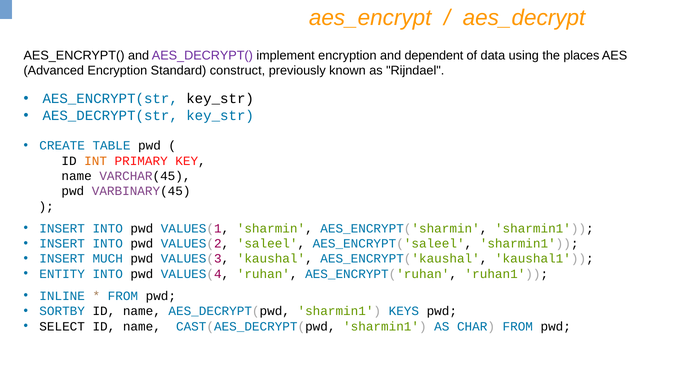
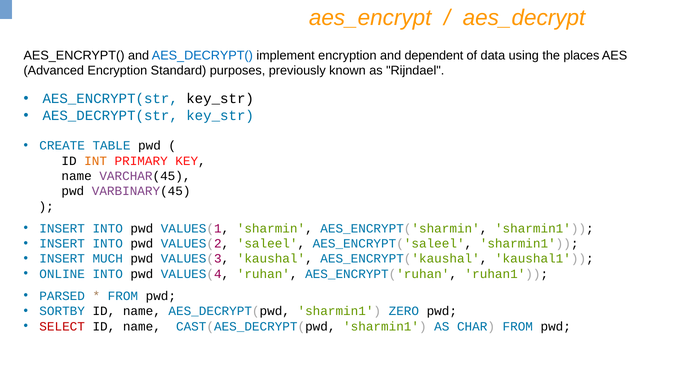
AES_DECRYPT( colour: purple -> blue (202, 55)
construct: construct -> purposes (238, 71)
ENTITY: ENTITY -> ONLINE (62, 274)
INLINE: INLINE -> PARSED (62, 296)
KEYS: KEYS -> ZERO (404, 311)
SELECT colour: black -> red (62, 326)
